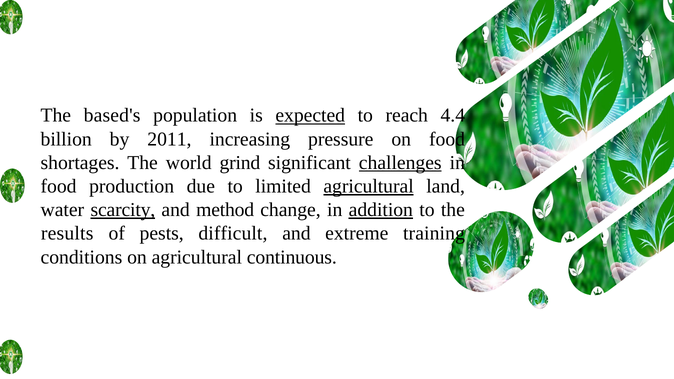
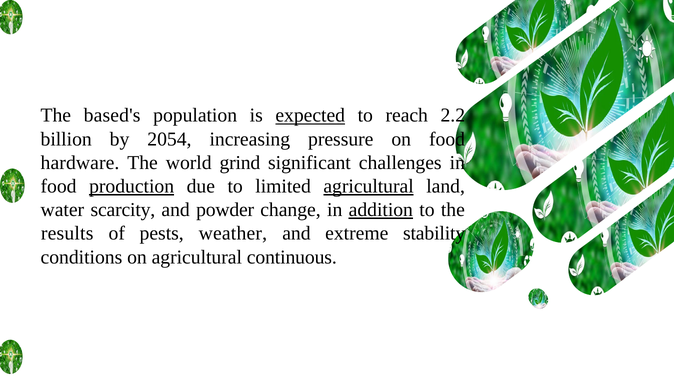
4.4: 4.4 -> 2.2 (453, 115)
2011: 2011 -> 2054 (169, 139)
shortages: shortages -> hardware (80, 163)
challenges underline: present -> none (400, 163)
production underline: none -> present (132, 186)
scarcity underline: present -> none (123, 210)
method: method -> powder (225, 210)
difficult: difficult -> weather (233, 234)
training: training -> stability (434, 234)
